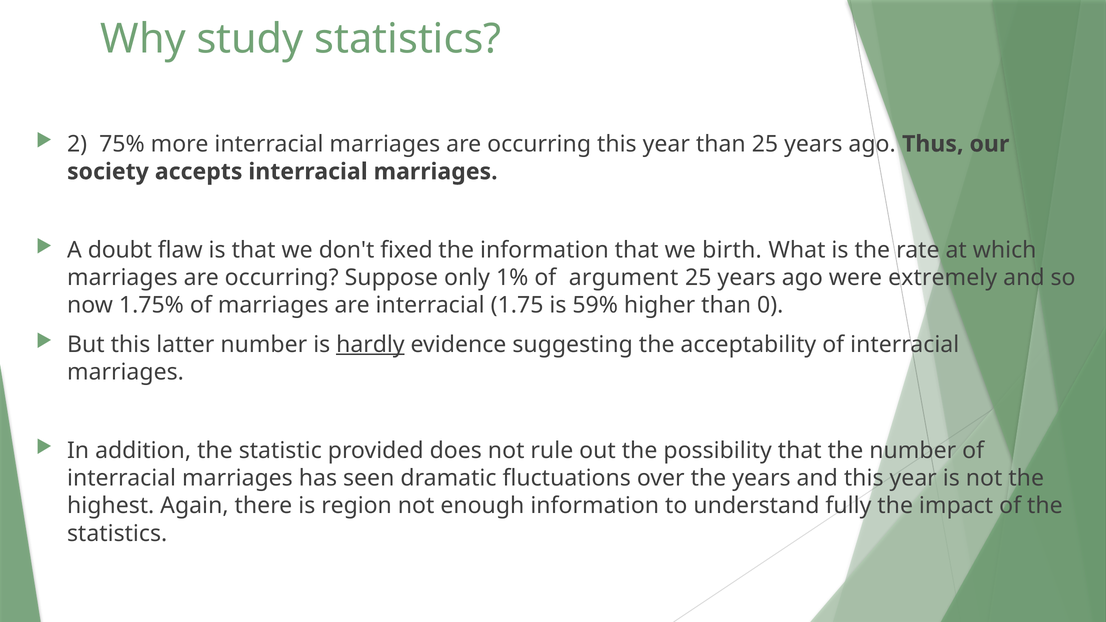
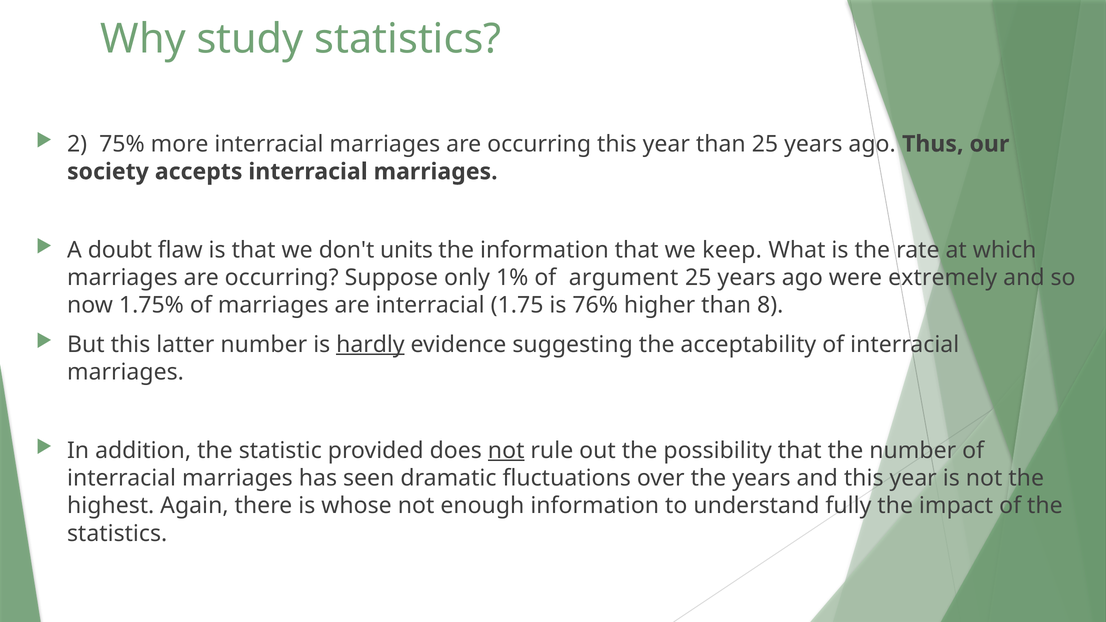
fixed: fixed -> units (407, 250)
birth: birth -> keep (732, 250)
59%: 59% -> 76% (595, 305)
0: 0 -> 8 (770, 305)
not underline: none -> present (506, 451)
region: region -> whose (356, 506)
